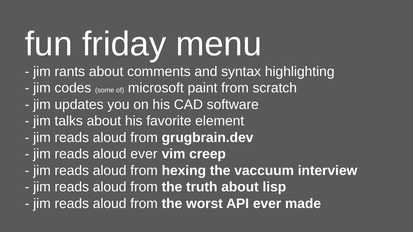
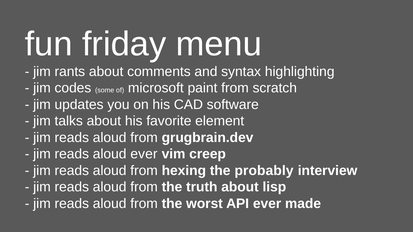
vaccuum: vaccuum -> probably (264, 171)
